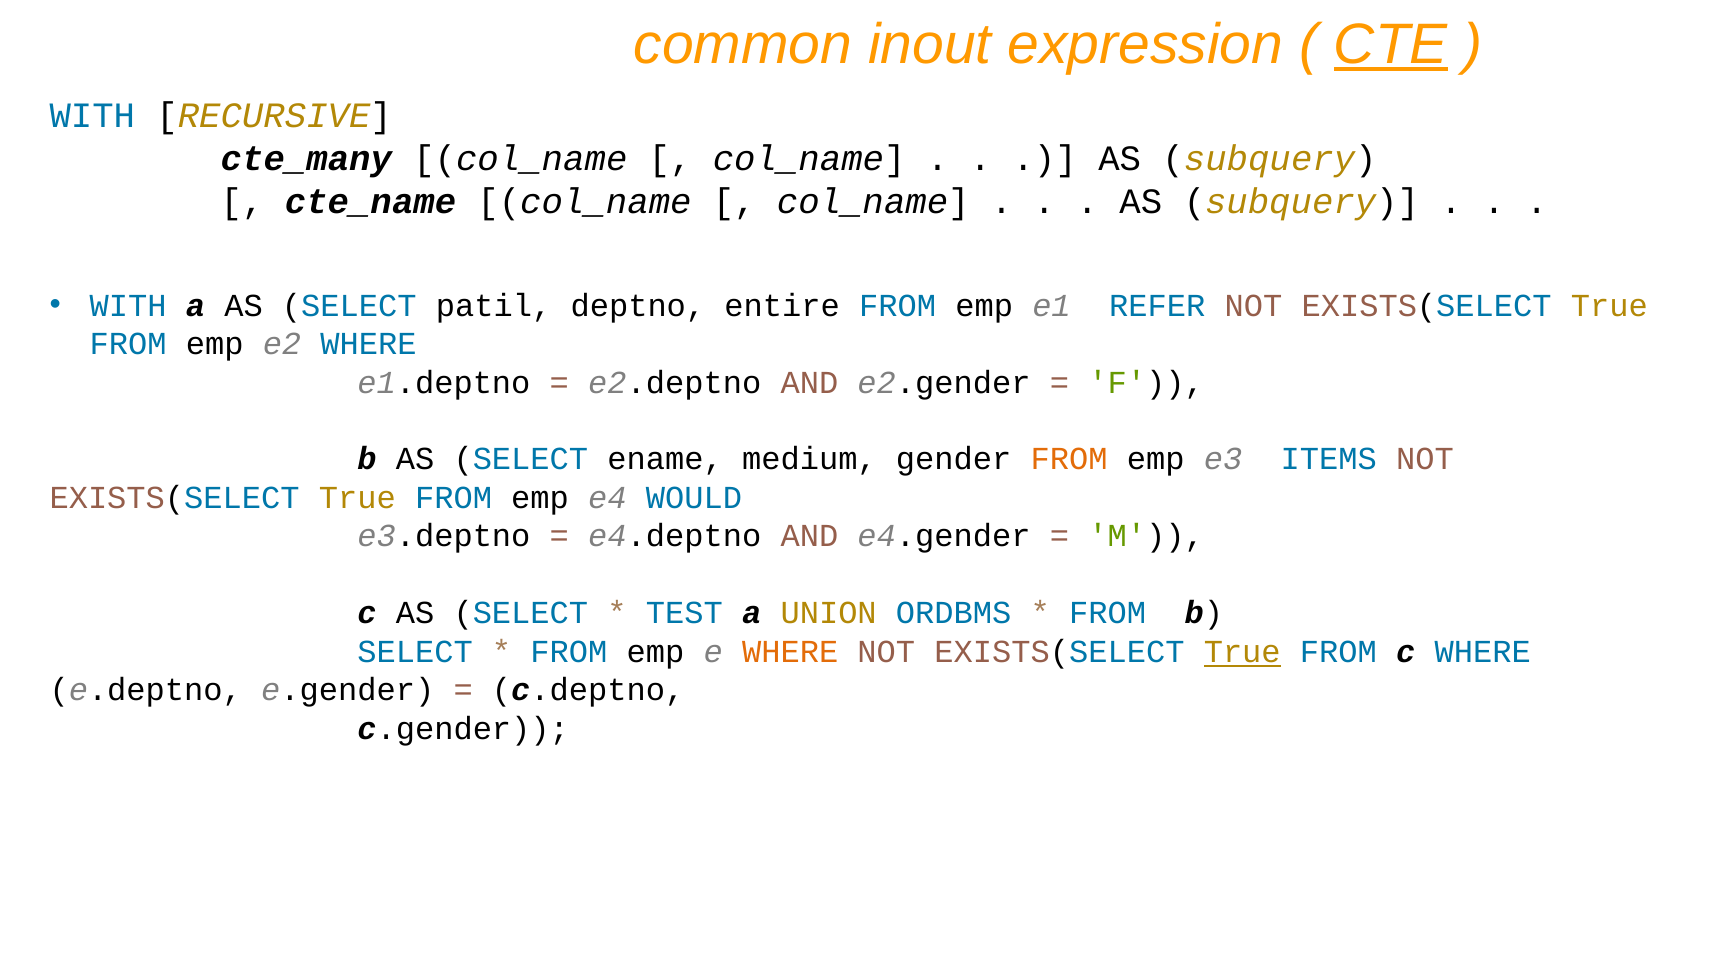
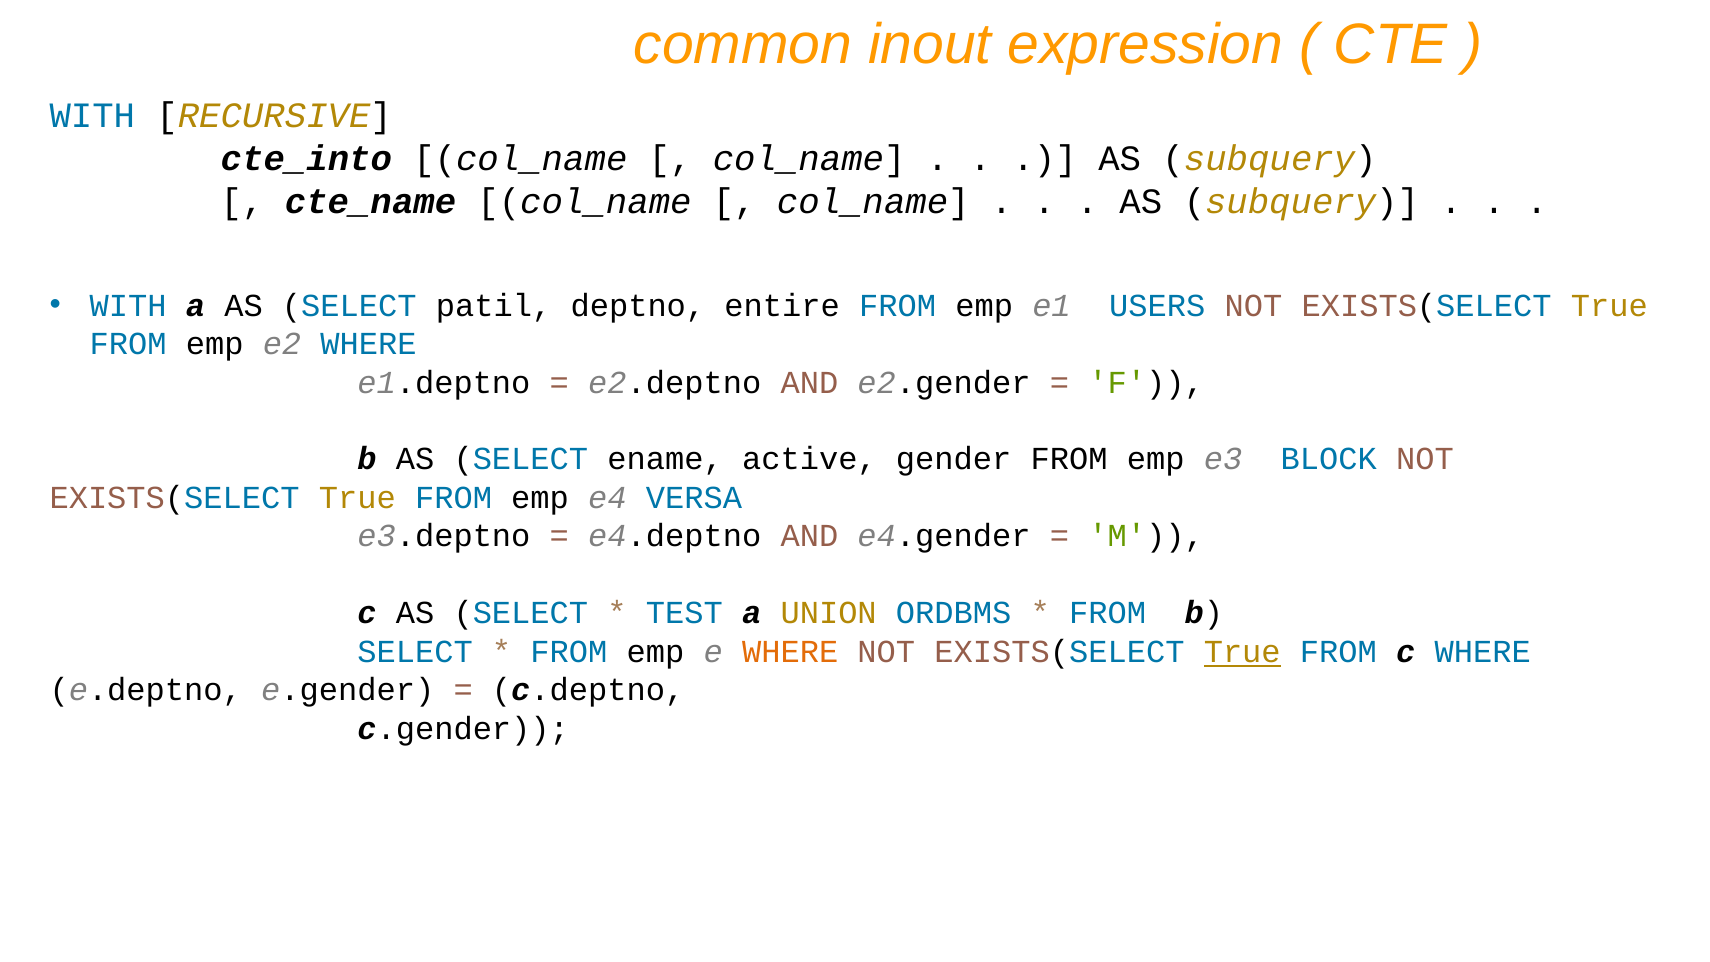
CTE underline: present -> none (1391, 45)
cte_many: cte_many -> cte_into (306, 159)
REFER: REFER -> USERS (1157, 305)
medium: medium -> active (809, 459)
FROM colour: orange -> black (1069, 459)
ITEMS: ITEMS -> BLOCK (1329, 459)
WOULD: WOULD -> VERSA (694, 498)
